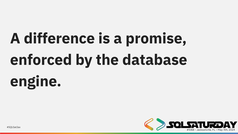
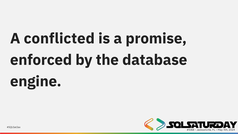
difference: difference -> conflicted (59, 38)
